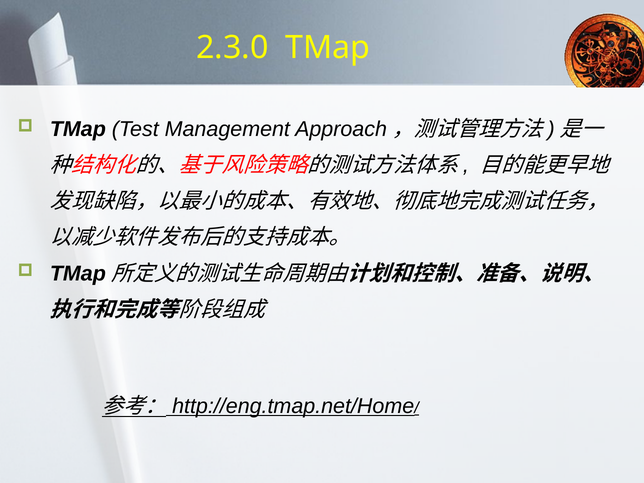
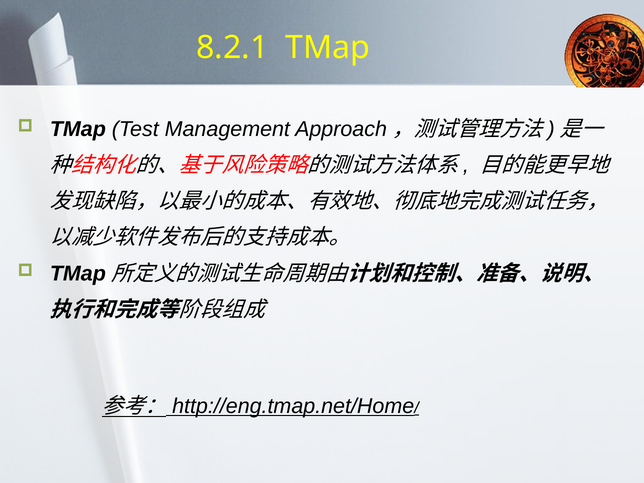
2.3.0: 2.3.0 -> 8.2.1 (232, 48)
